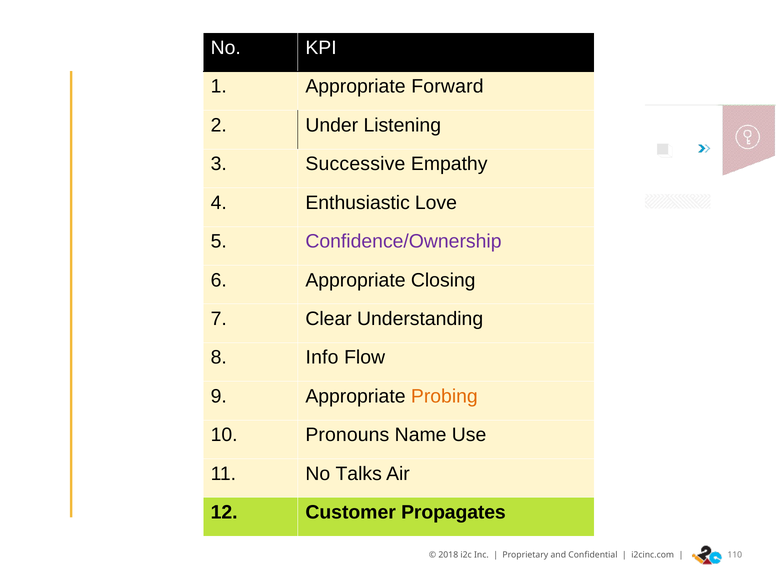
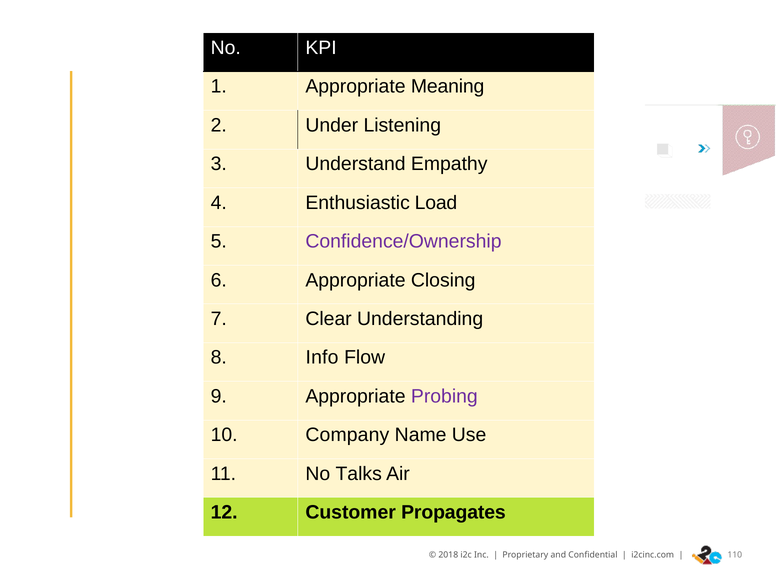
Forward: Forward -> Meaning (448, 87)
Successive: Successive -> Understand (356, 164)
Love: Love -> Load (436, 203)
Probing colour: orange -> purple (444, 396)
Pronouns: Pronouns -> Company (347, 435)
